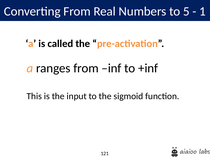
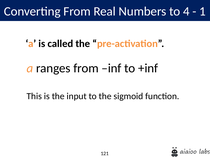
5: 5 -> 4 (186, 11)
